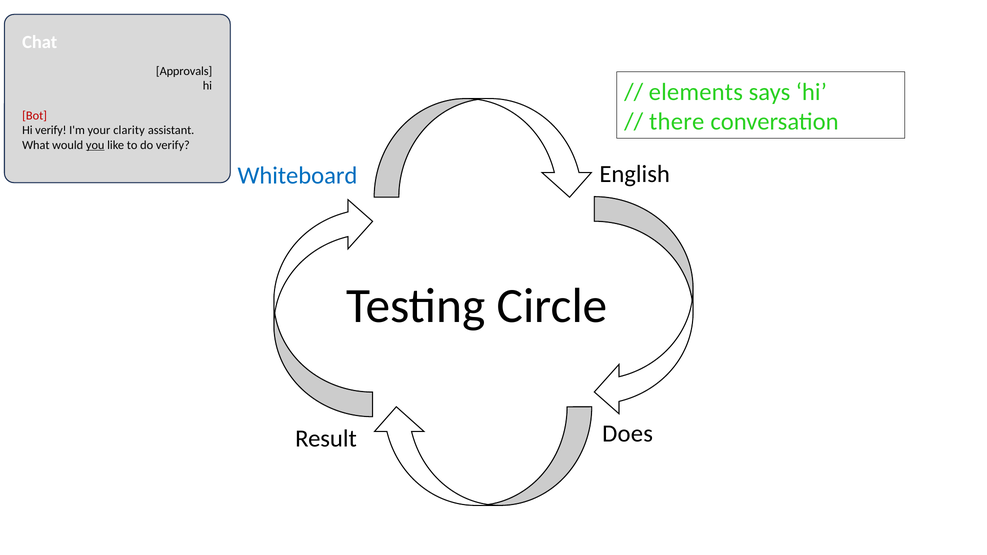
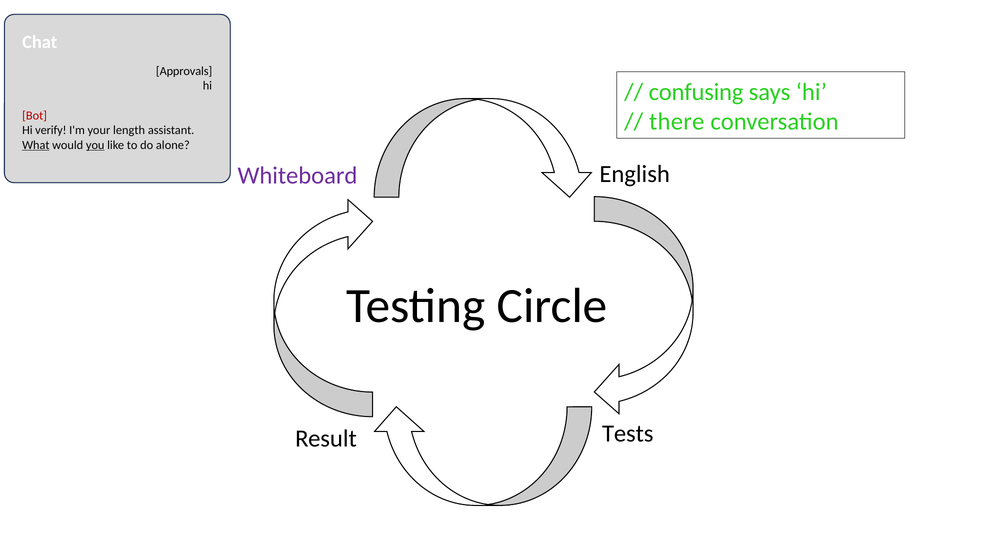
elements: elements -> confusing (696, 92)
clarity: clarity -> length (129, 130)
What underline: none -> present (36, 145)
do verify: verify -> alone (173, 145)
Whiteboard colour: blue -> purple (297, 176)
Does: Does -> Tests (628, 434)
